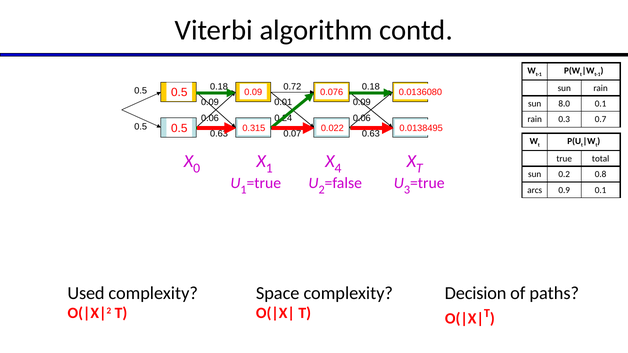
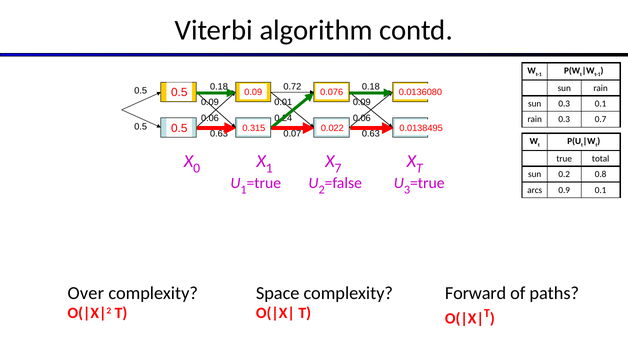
sun 8.0: 8.0 -> 0.3 (564, 104)
4: 4 -> 7 (338, 169)
Used: Used -> Over (86, 293)
Decision: Decision -> Forward (476, 293)
